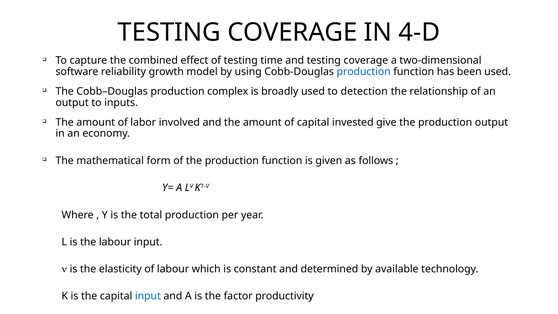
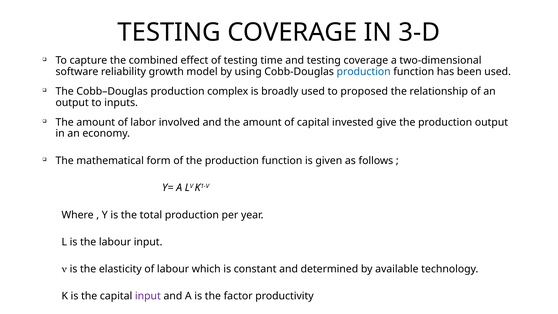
4-D: 4-D -> 3-D (419, 32)
detection: detection -> proposed (364, 91)
input colour: blue -> purple (148, 296)
